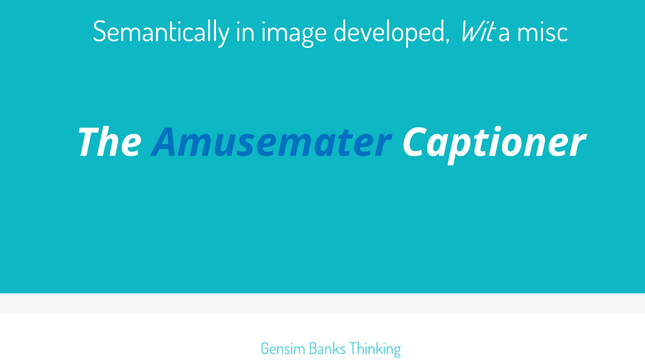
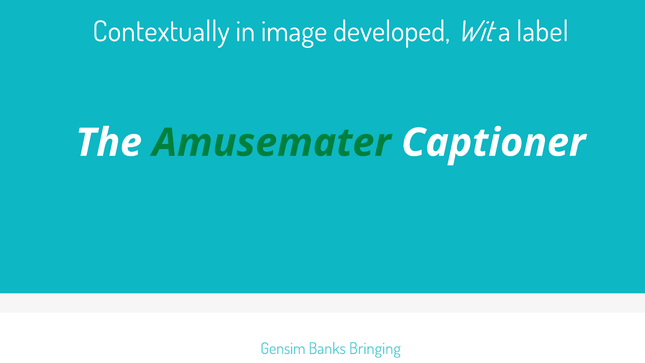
Semantically: Semantically -> Contextually (161, 32)
misc: misc -> label (542, 32)
Amusemater colour: blue -> green (272, 143)
Thinking: Thinking -> Bringing (375, 349)
